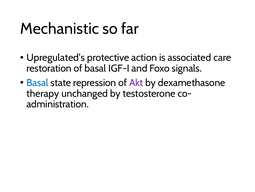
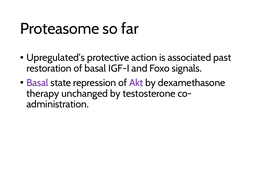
Mechanistic: Mechanistic -> Proteasome (60, 29)
care: care -> past (222, 57)
Basal colour: blue -> purple (37, 82)
